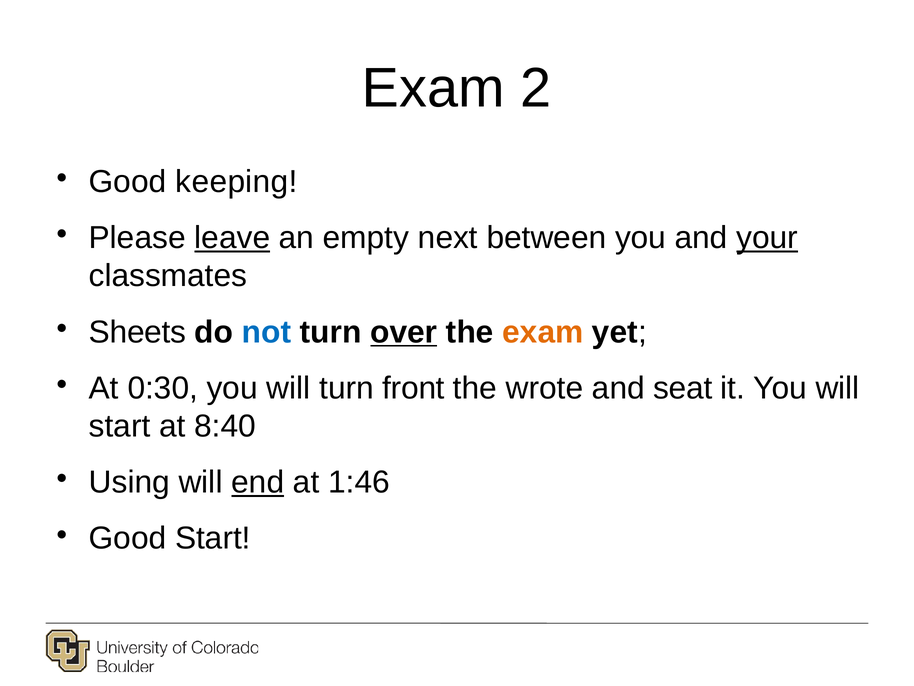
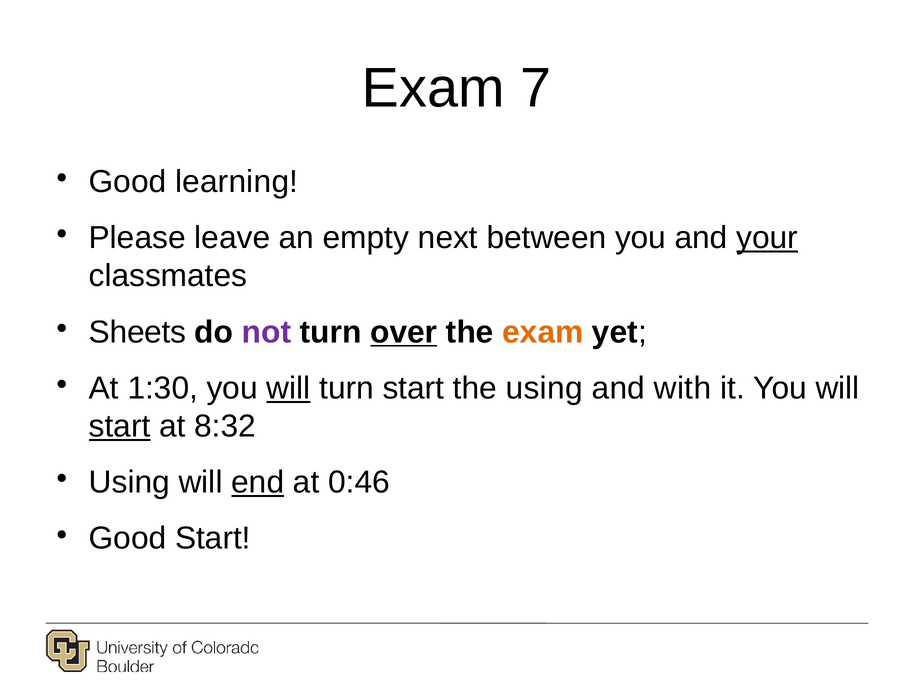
2: 2 -> 7 (536, 88)
keeping: keeping -> learning (237, 182)
leave underline: present -> none (232, 238)
not colour: blue -> purple (267, 332)
0:30: 0:30 -> 1:30 (163, 388)
will underline: none -> present (288, 388)
turn front: front -> start (413, 388)
the wrote: wrote -> using (544, 388)
seat: seat -> with (682, 388)
start underline: none -> present (120, 426)
8:40: 8:40 -> 8:32 (225, 426)
1:46: 1:46 -> 0:46 (359, 482)
